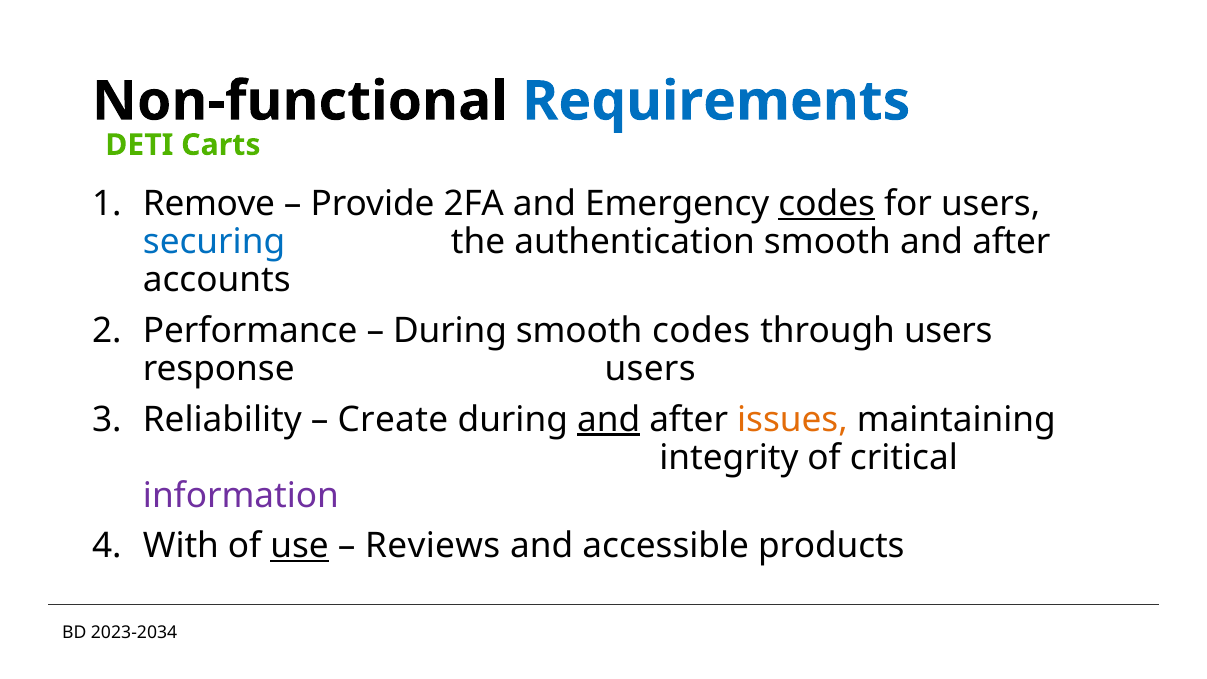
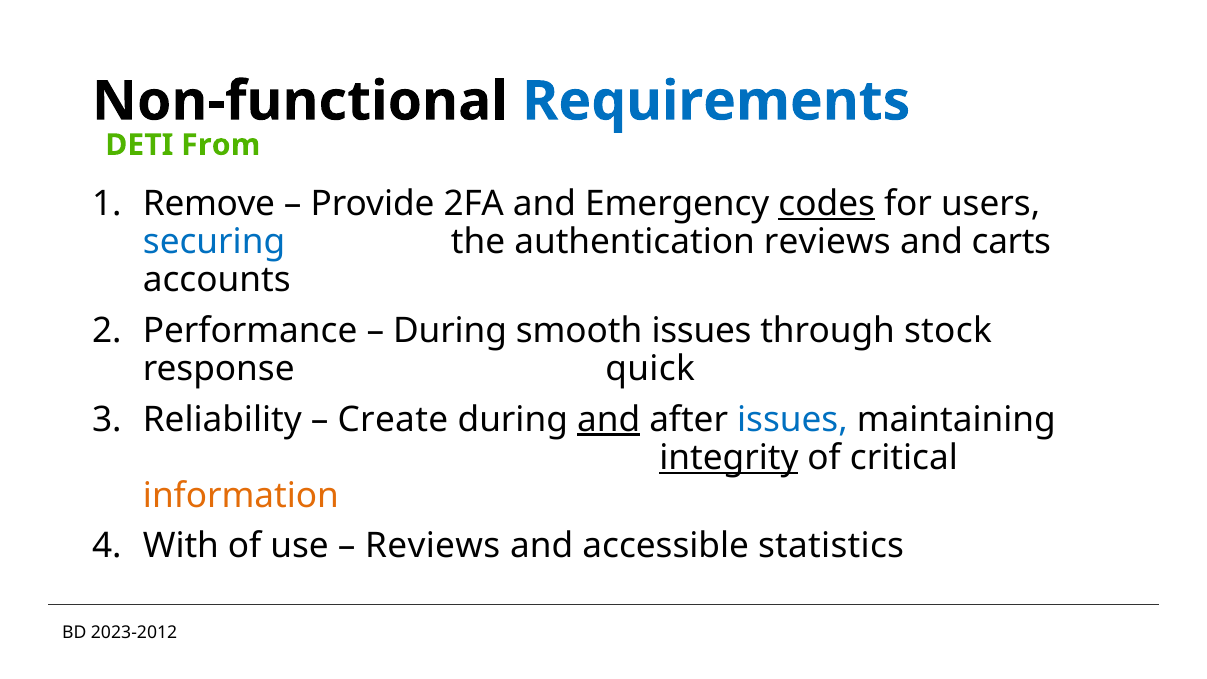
Carts: Carts -> From (221, 145)
authentication smooth: smooth -> reviews (827, 242)
after: after -> carts (1011, 242)
smooth codes: codes -> issues (702, 331)
through users: users -> stock (948, 331)
response users: users -> quick (650, 369)
issues colour: orange -> blue (792, 419)
integrity underline: none -> present (729, 457)
information colour: purple -> orange (241, 495)
use underline: present -> none (300, 546)
products: products -> statistics (831, 546)
2023-2034: 2023-2034 -> 2023-2012 (134, 632)
